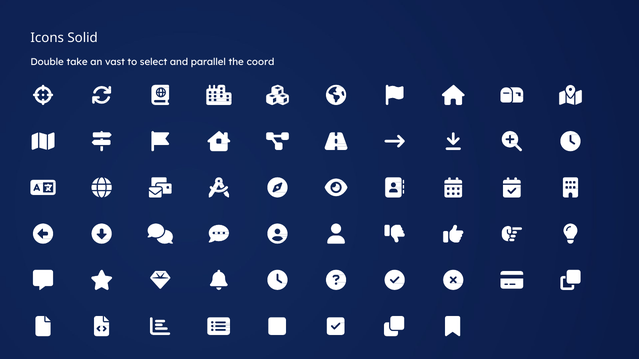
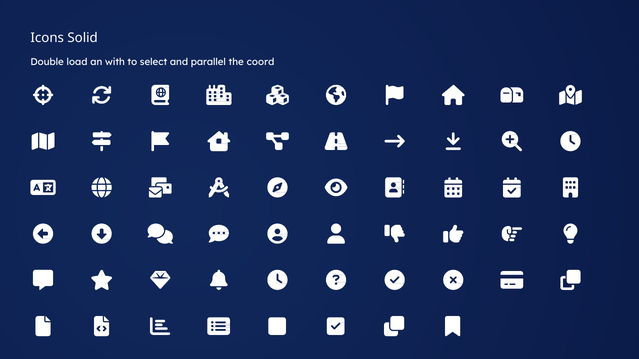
take: take -> load (77, 62)
vast: vast -> with (115, 62)
